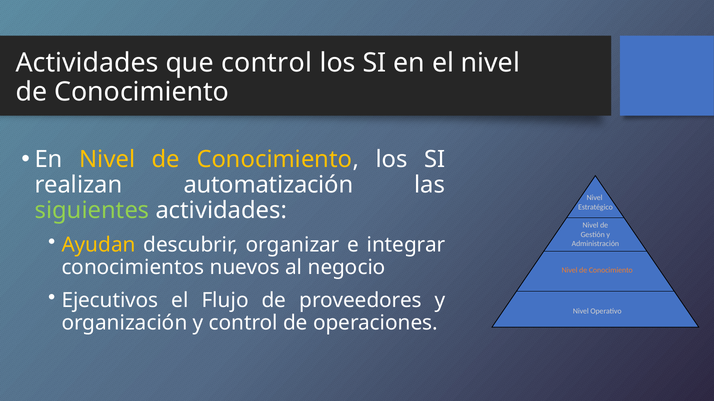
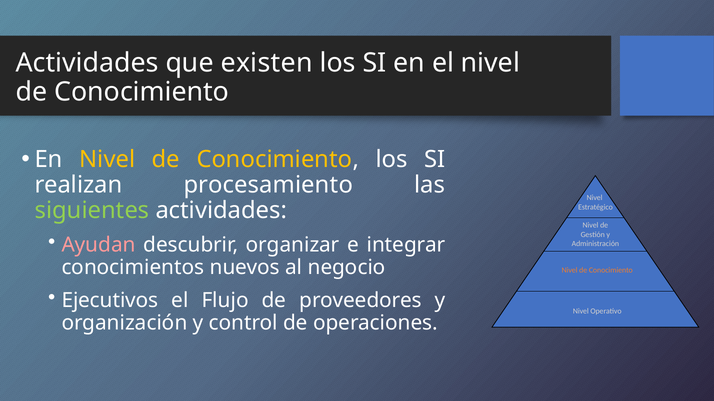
que control: control -> existen (267, 63)
automatización: automatización -> procesamiento (268, 185)
Ayudan colour: yellow -> pink (99, 245)
